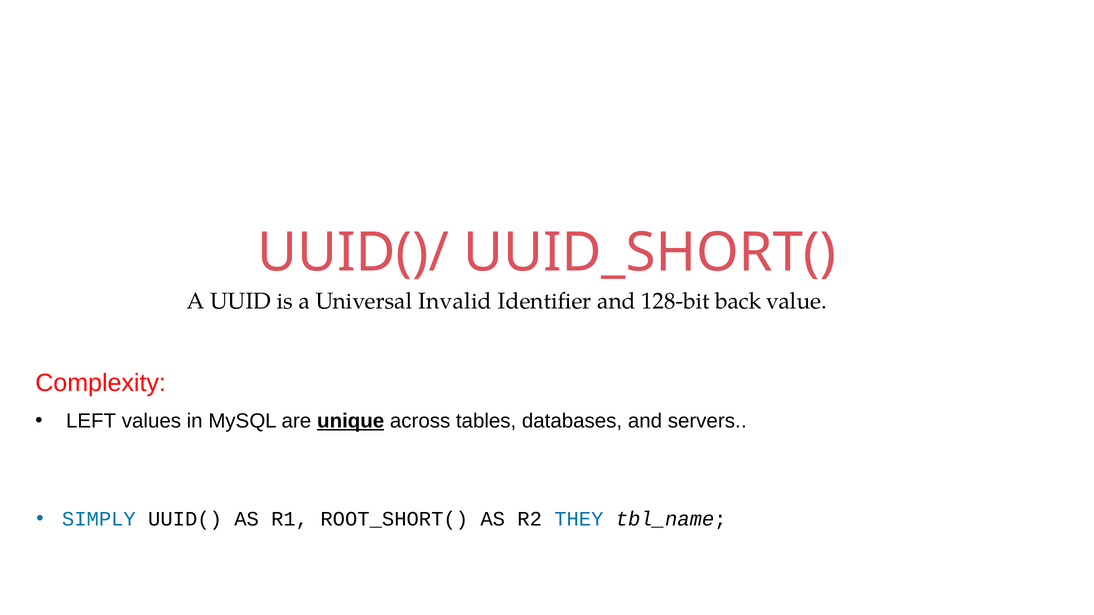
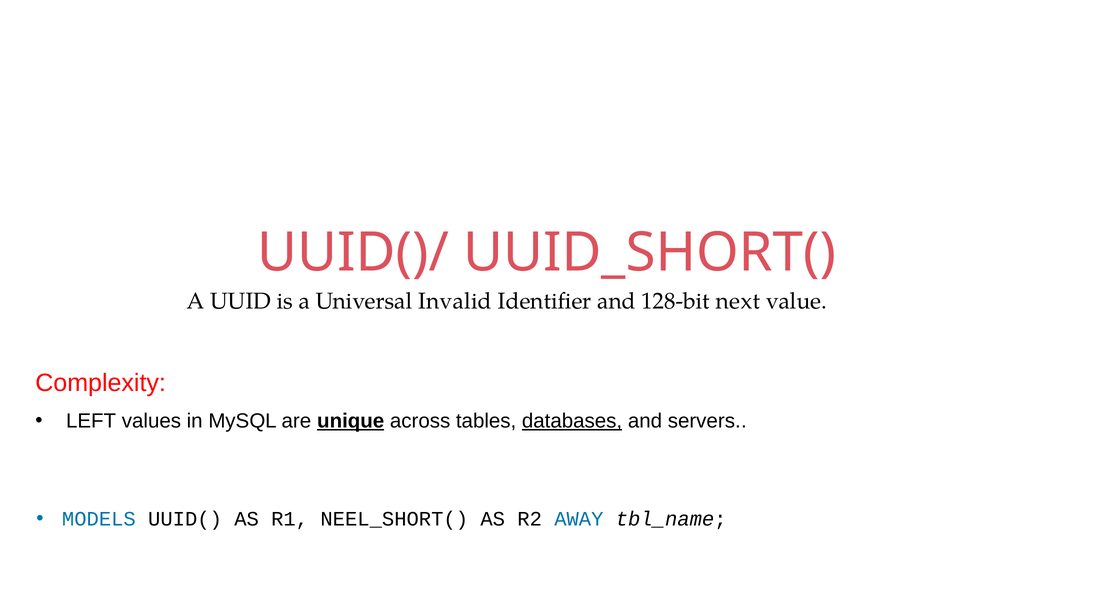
back: back -> next (738, 302)
databases underline: none -> present (572, 421)
SIMPLY: SIMPLY -> MODELS (99, 519)
ROOT_SHORT(: ROOT_SHORT( -> NEEL_SHORT( (394, 519)
THEY: THEY -> AWAY (579, 519)
